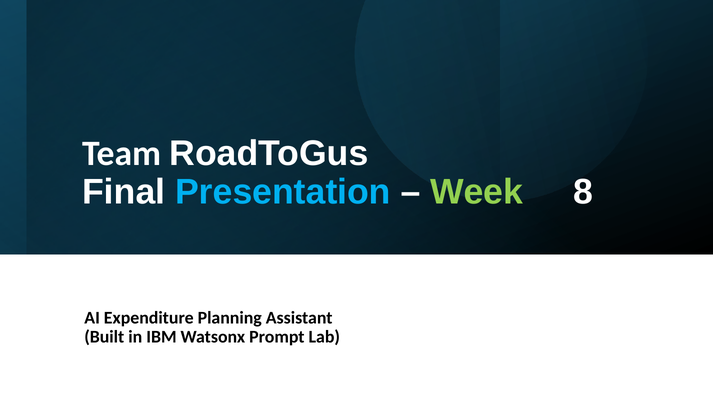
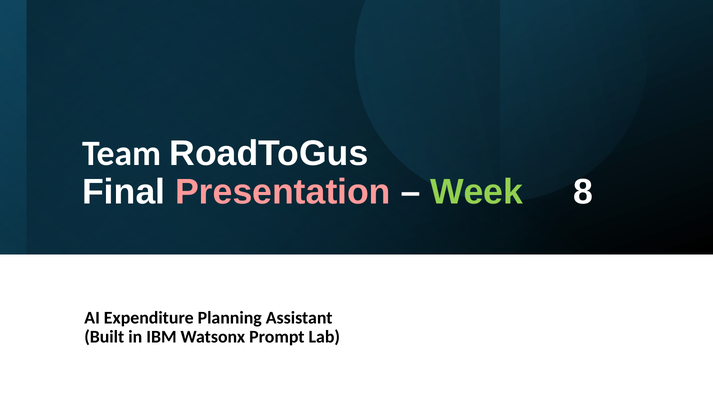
Presentation colour: light blue -> pink (283, 192)
